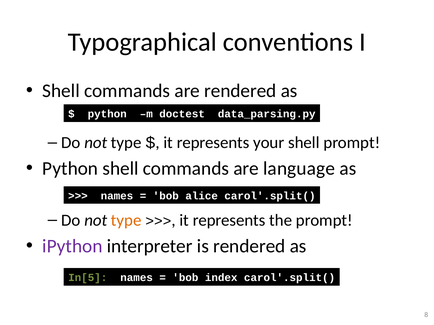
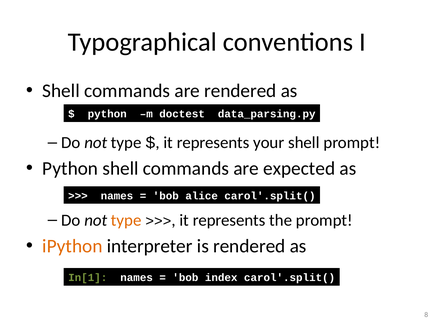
language: language -> expected (299, 169)
iPython colour: purple -> orange (72, 246)
In[5: In[5 -> In[1 (88, 278)
